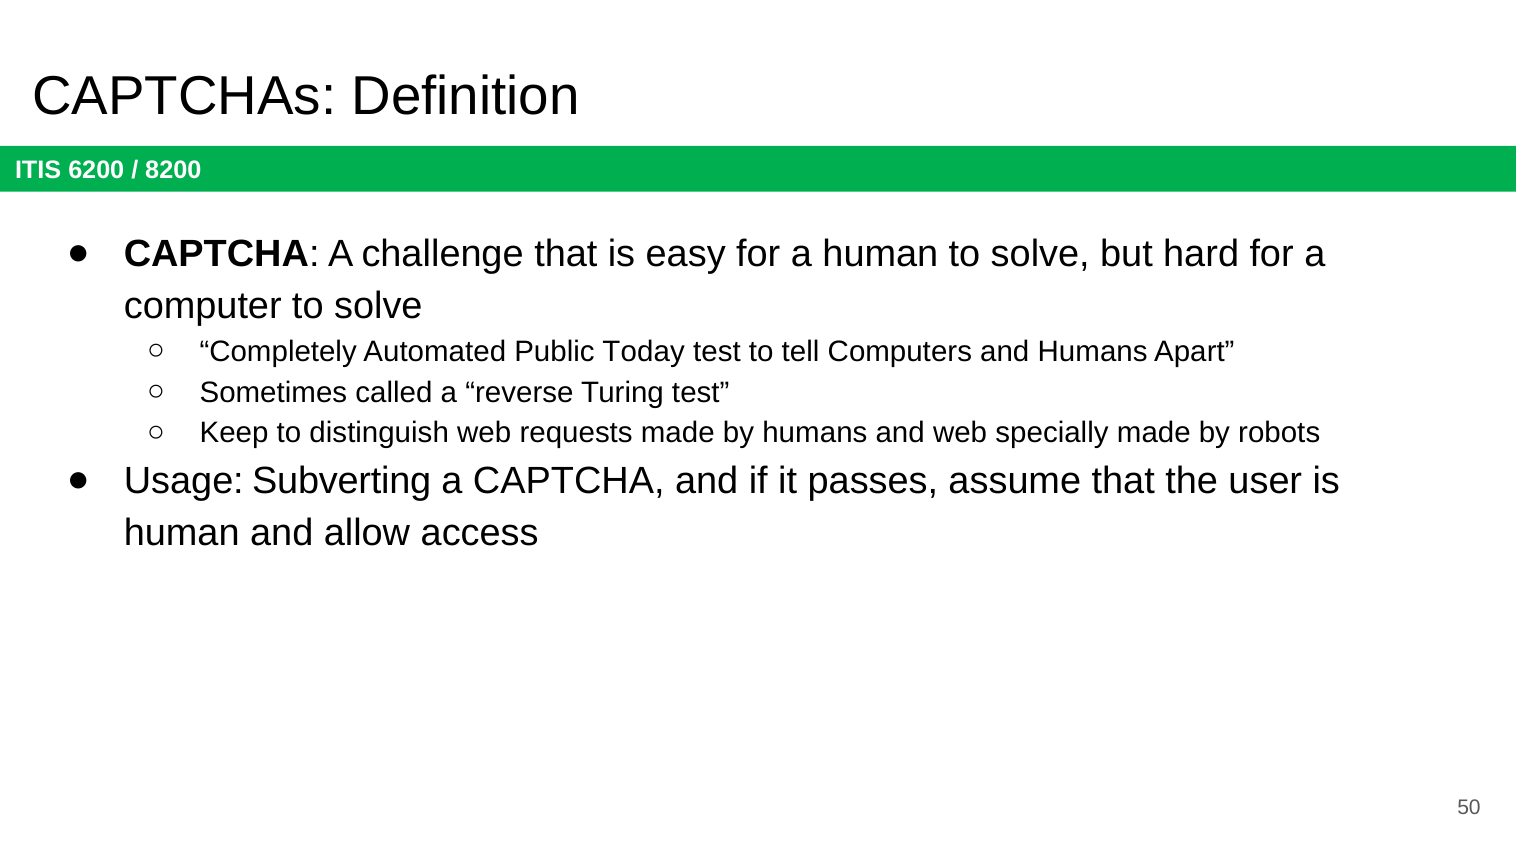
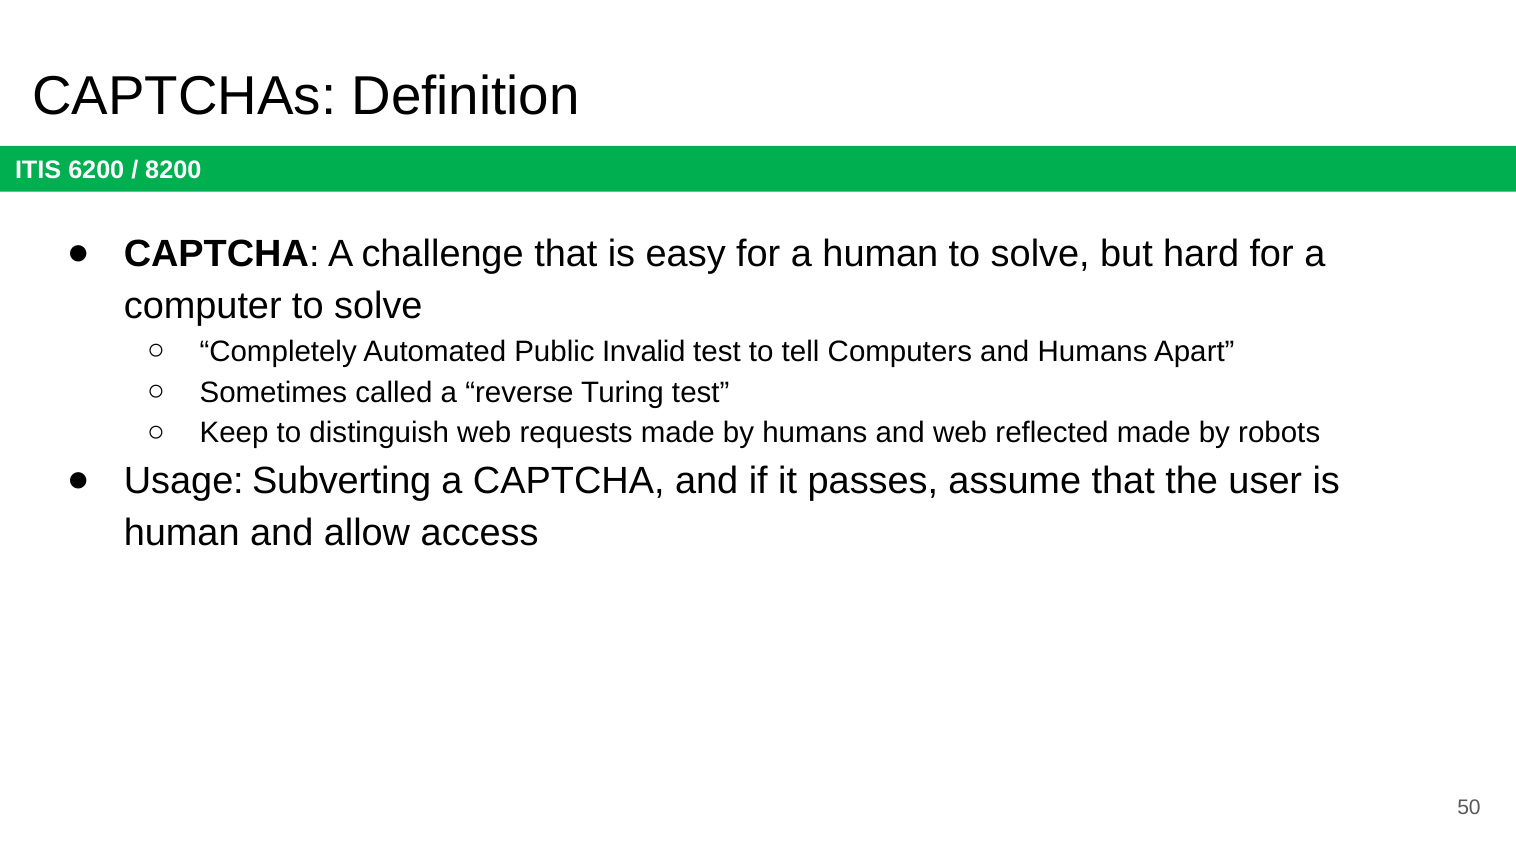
Today: Today -> Invalid (644, 352)
specially: specially -> reflected (1052, 433)
